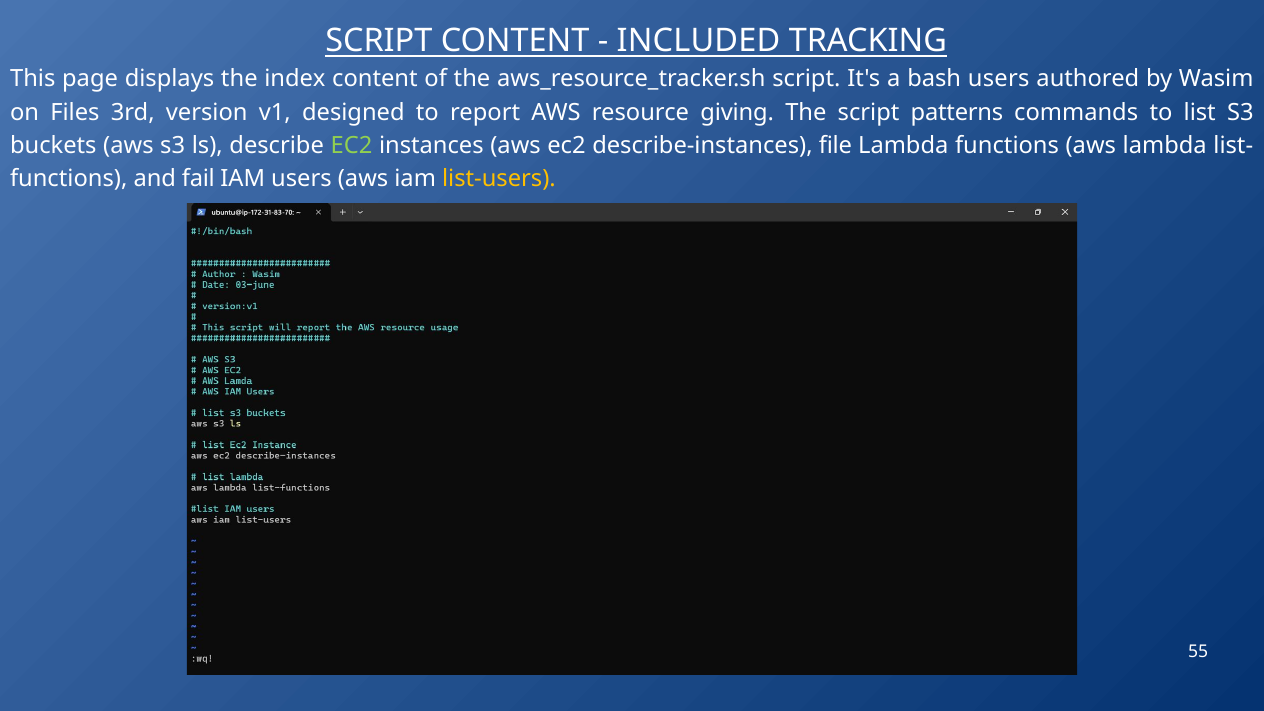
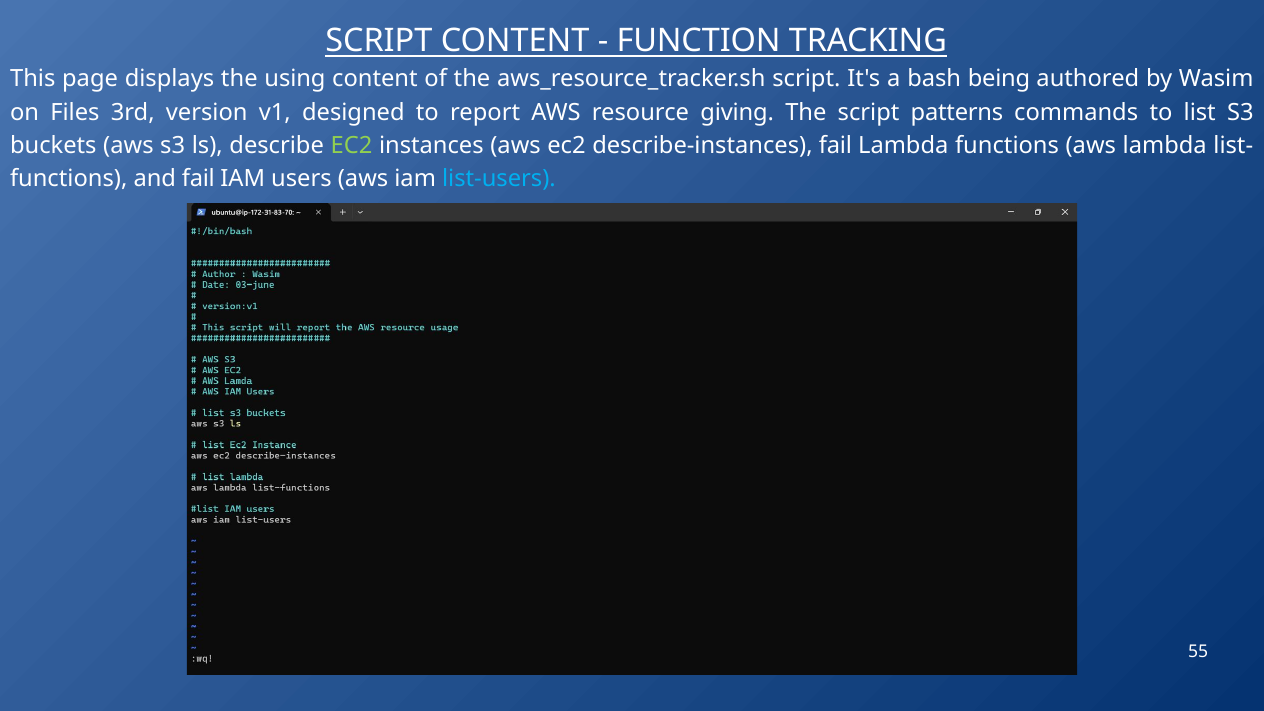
INCLUDED: INCLUDED -> FUNCTION (699, 41)
index: index -> using (295, 79)
bash users: users -> being (999, 79)
describe-instances file: file -> fail (835, 145)
list-users colour: yellow -> light blue (499, 179)
